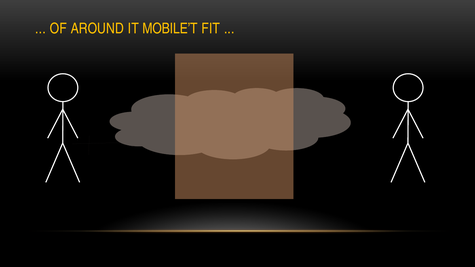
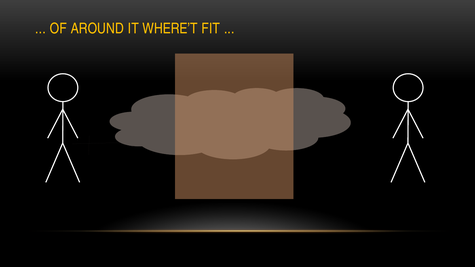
MOBILE’T: MOBILE’T -> WHERE’T (170, 29)
